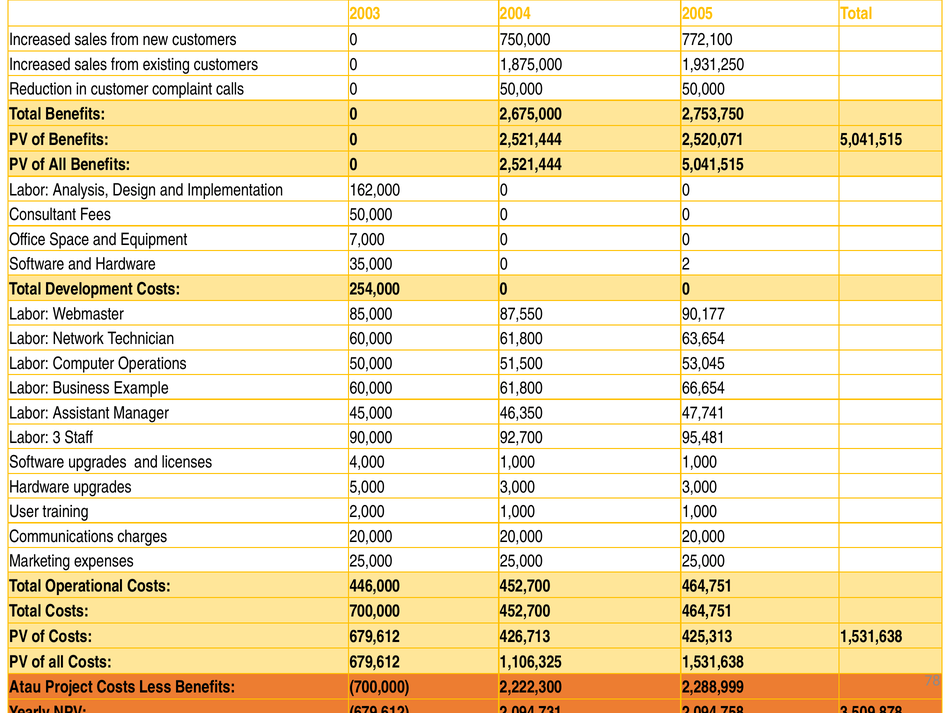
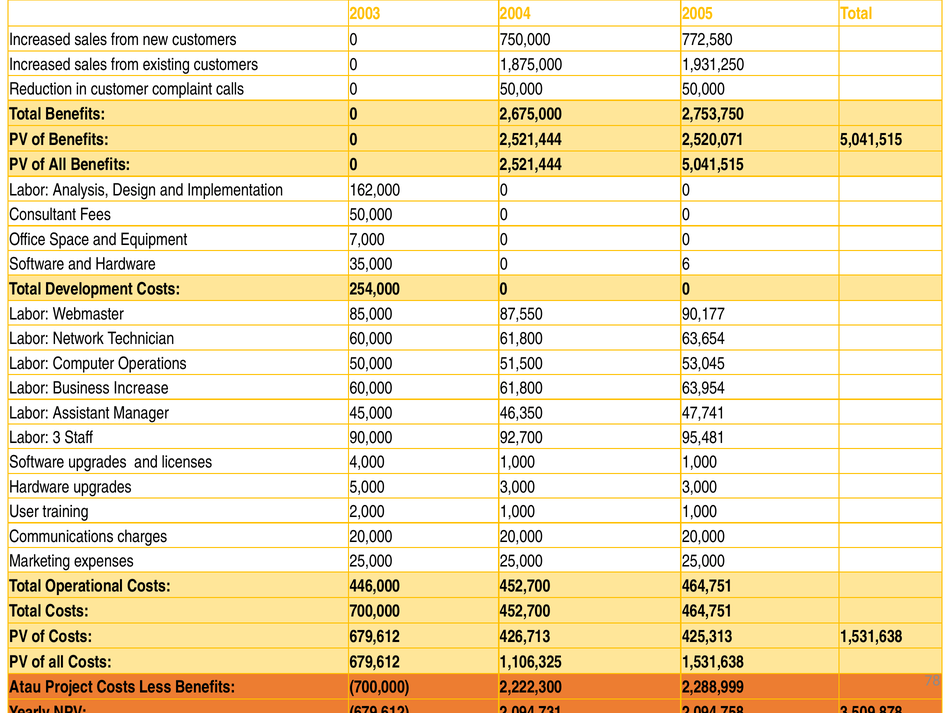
772,100: 772,100 -> 772,580 (707, 40)
0 2: 2 -> 6 (686, 264)
Example: Example -> Increase (141, 388)
66,654: 66,654 -> 63,954 (703, 388)
